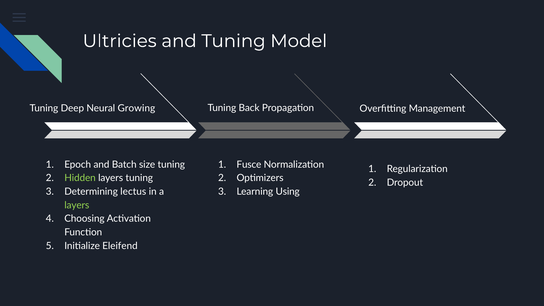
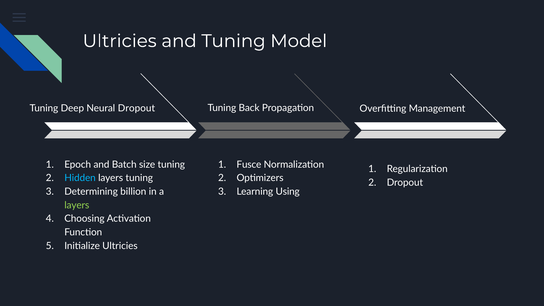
Neural Growing: Growing -> Dropout (136, 108)
Hidden colour: light green -> light blue (80, 178)
lectus: lectus -> billion (133, 192)
Initialize Eleifend: Eleifend -> Ultricies (120, 246)
